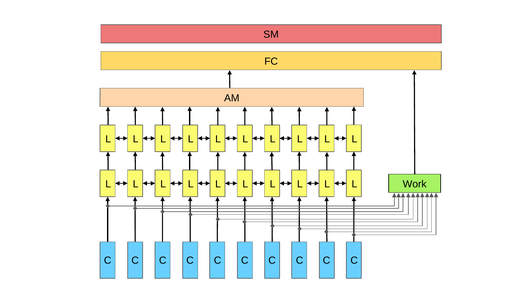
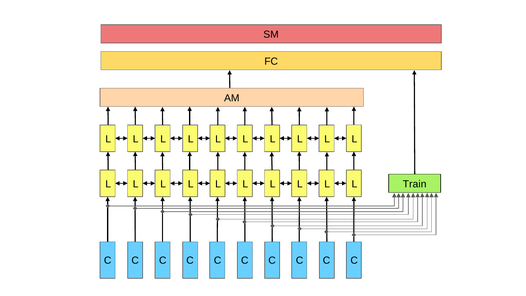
Work: Work -> Train (415, 184)
